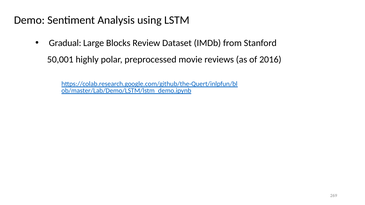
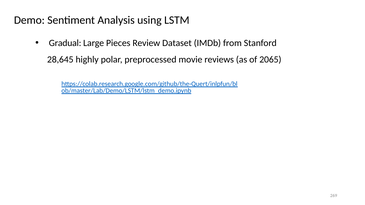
Blocks: Blocks -> Pieces (118, 43)
50,001: 50,001 -> 28,645 (60, 60)
2016: 2016 -> 2065 (270, 60)
